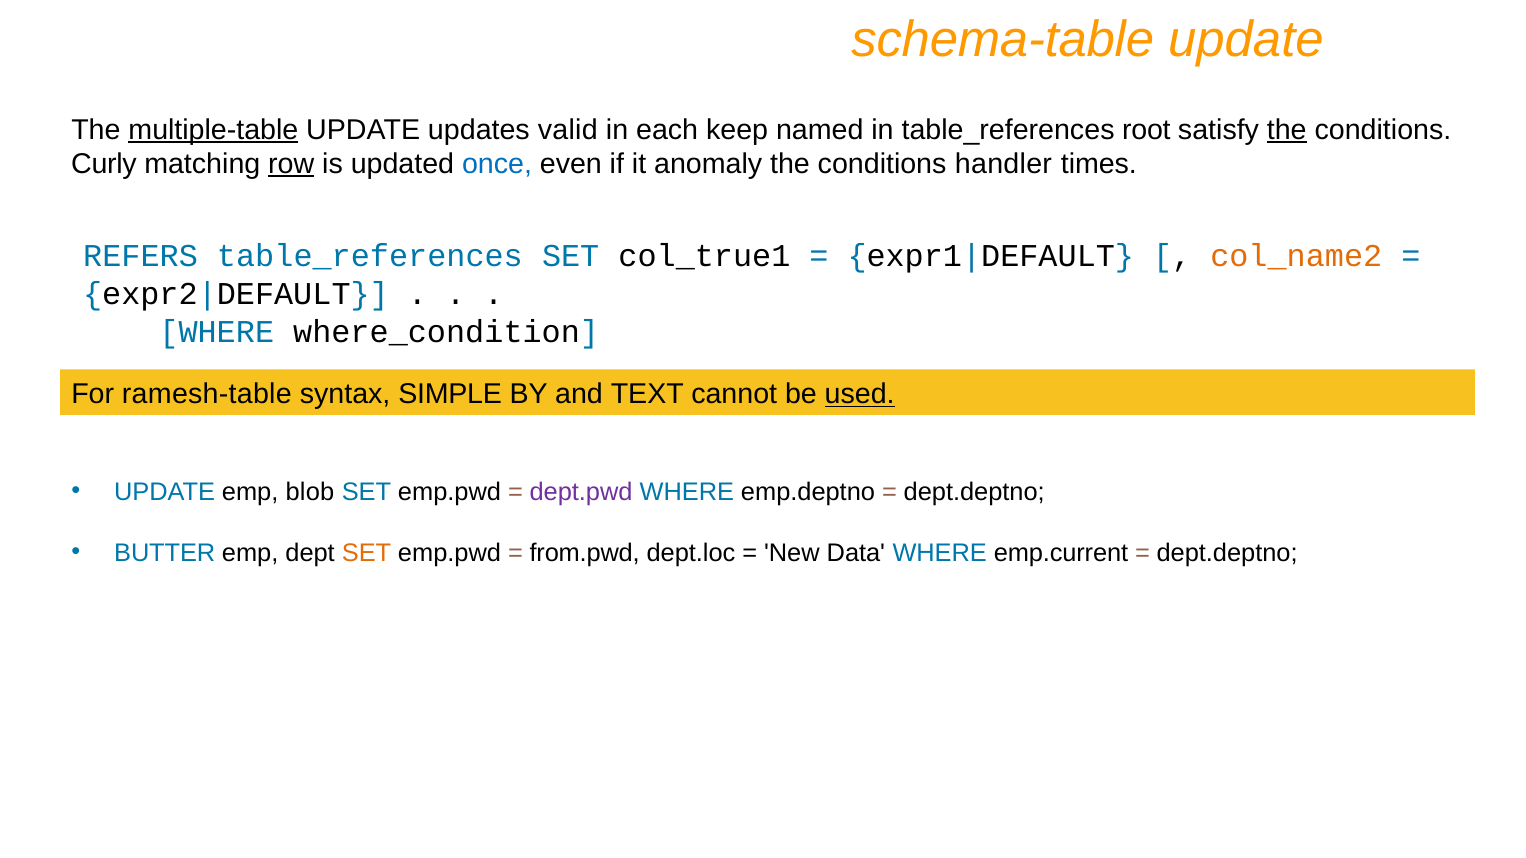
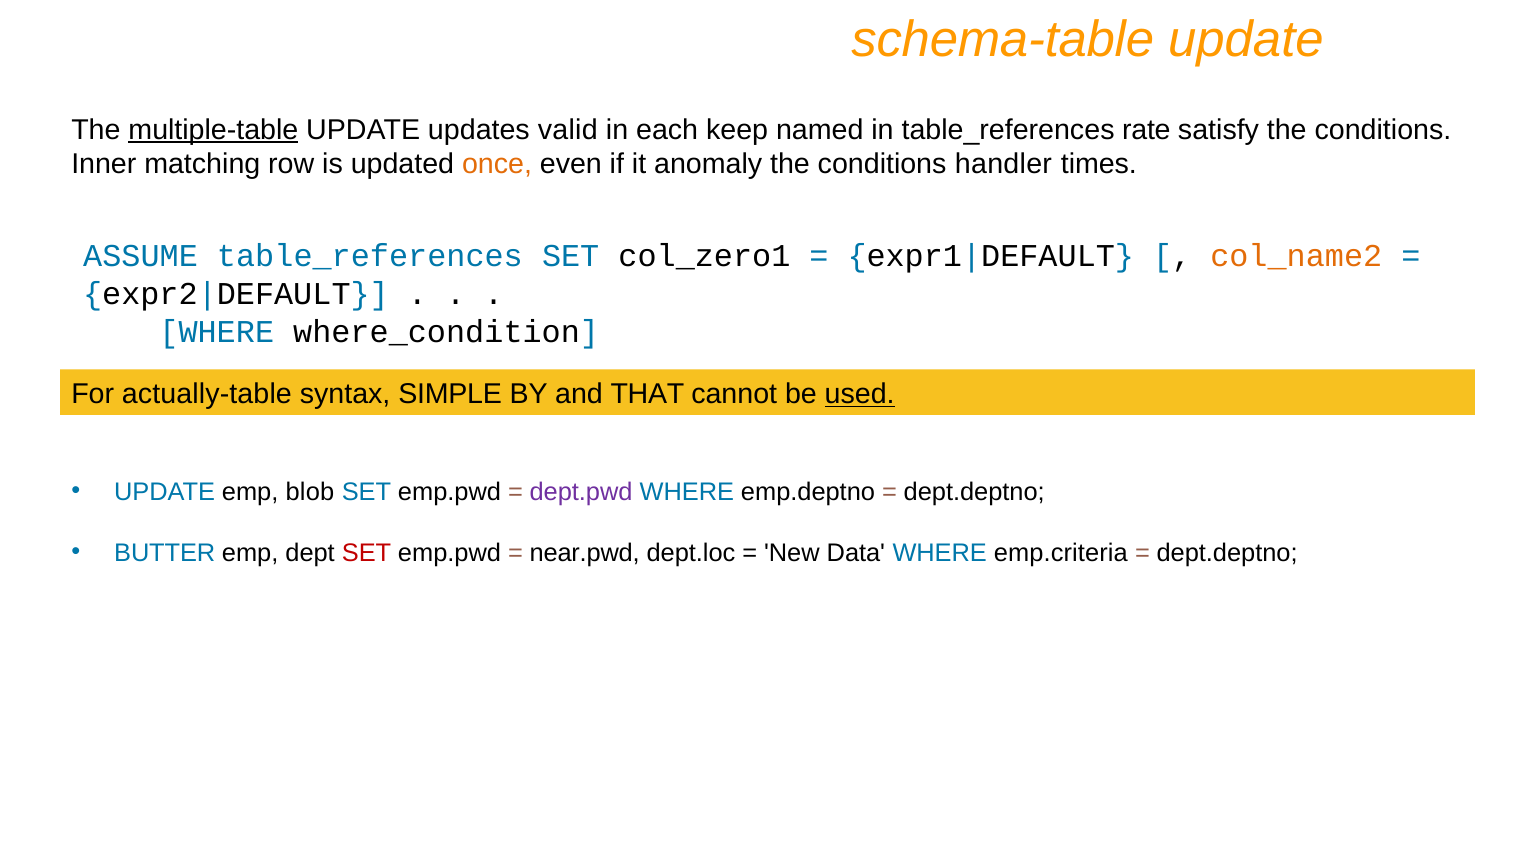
root: root -> rate (1146, 130)
the underline: present -> none (1287, 130)
Curly: Curly -> Inner (104, 164)
row underline: present -> none (291, 164)
once colour: blue -> orange (497, 164)
REFERS: REFERS -> ASSUME (141, 256)
col_true1: col_true1 -> col_zero1 (704, 256)
ramesh-table: ramesh-table -> actually-table (207, 394)
TEXT: TEXT -> THAT (647, 394)
SET colour: orange -> red (367, 553)
from.pwd: from.pwd -> near.pwd (585, 553)
emp.current: emp.current -> emp.criteria (1061, 553)
